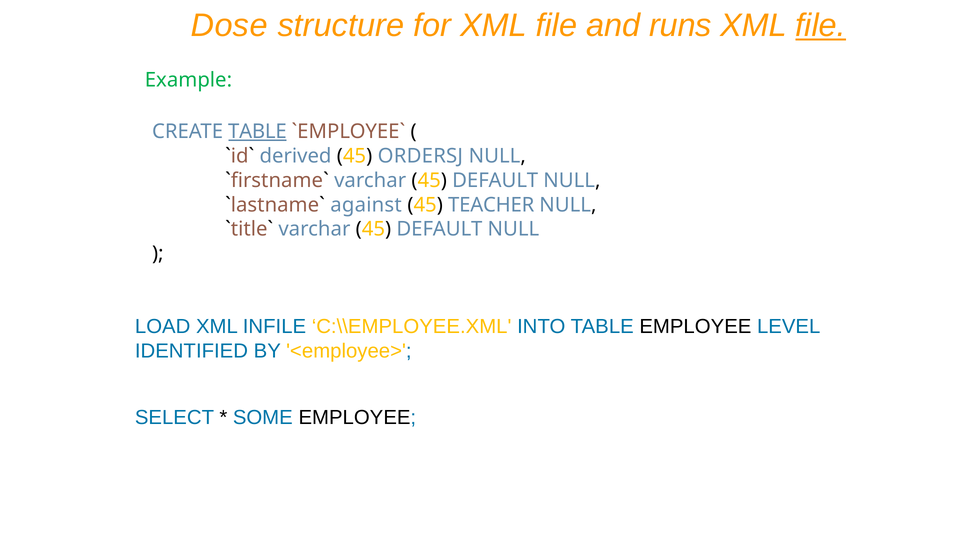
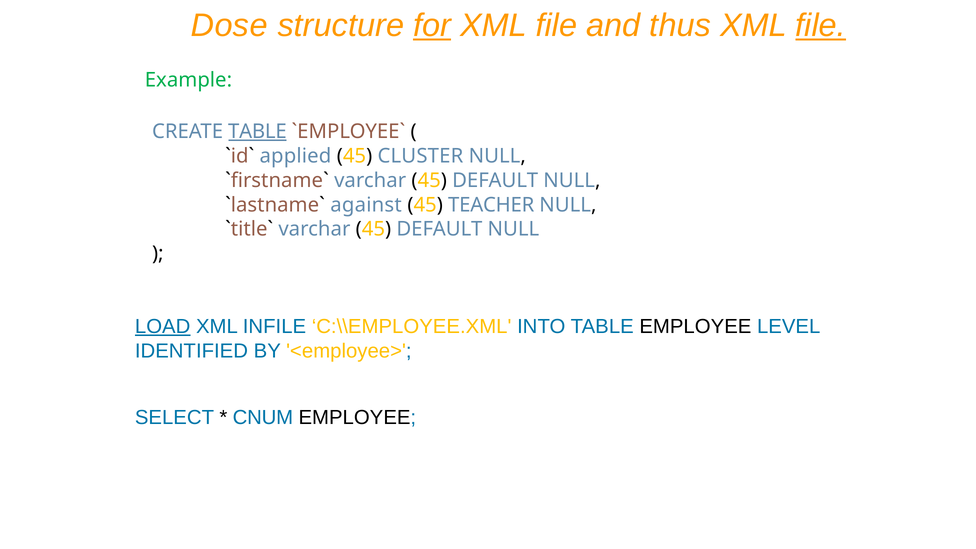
for underline: none -> present (432, 25)
runs: runs -> thus (680, 25)
derived: derived -> applied (295, 156)
ORDERSJ: ORDERSJ -> CLUSTER (420, 156)
LOAD underline: none -> present (163, 327)
SOME: SOME -> CNUM (263, 418)
